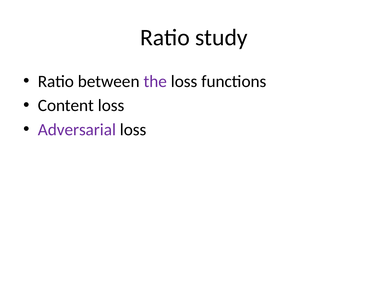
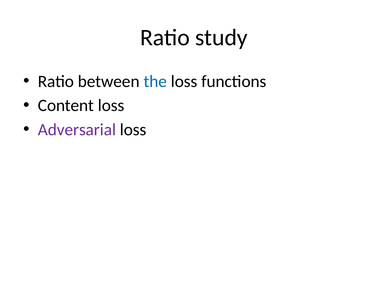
the colour: purple -> blue (155, 81)
